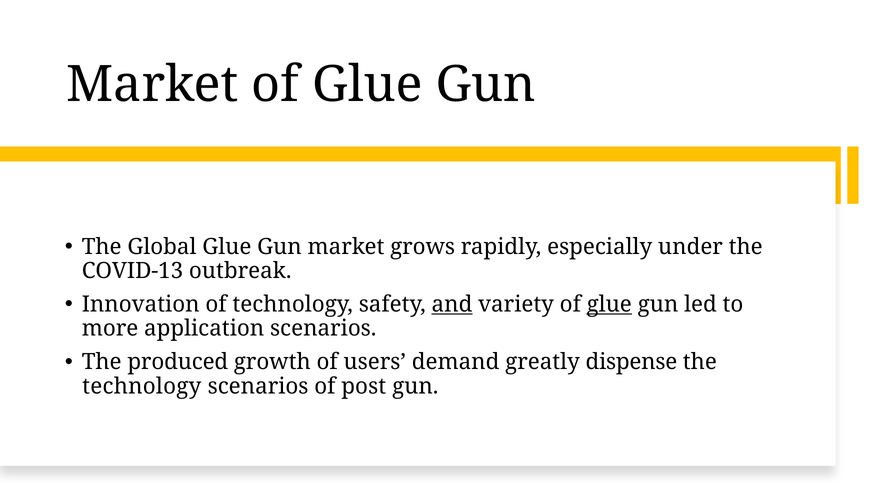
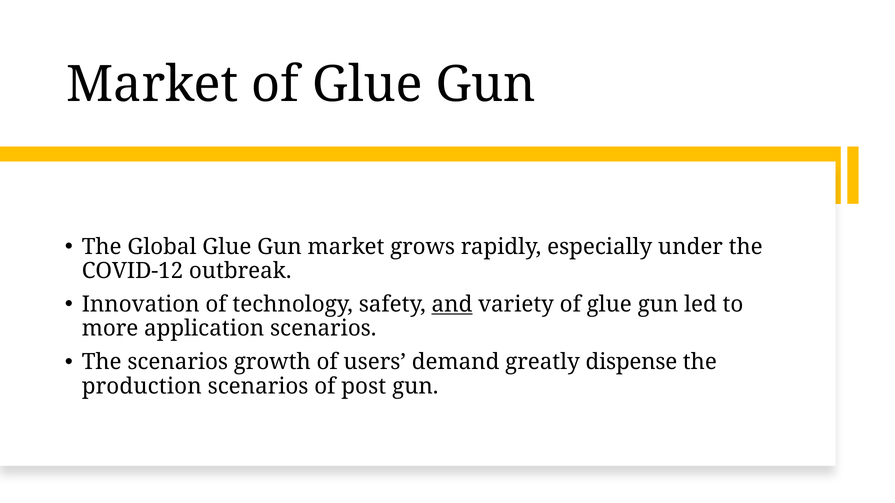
COVID-13: COVID-13 -> COVID-12 (132, 271)
glue underline: present -> none (609, 305)
The produced: produced -> scenarios (178, 362)
technology: technology -> production (142, 387)
